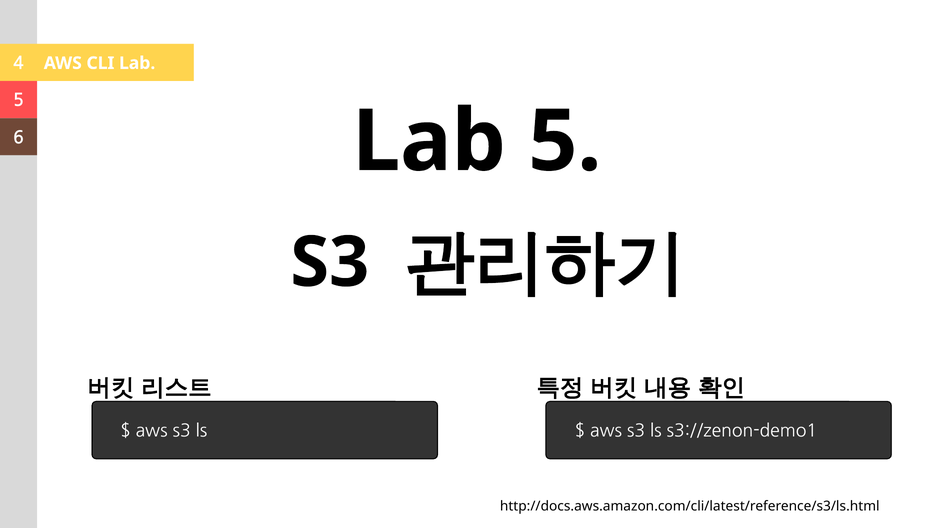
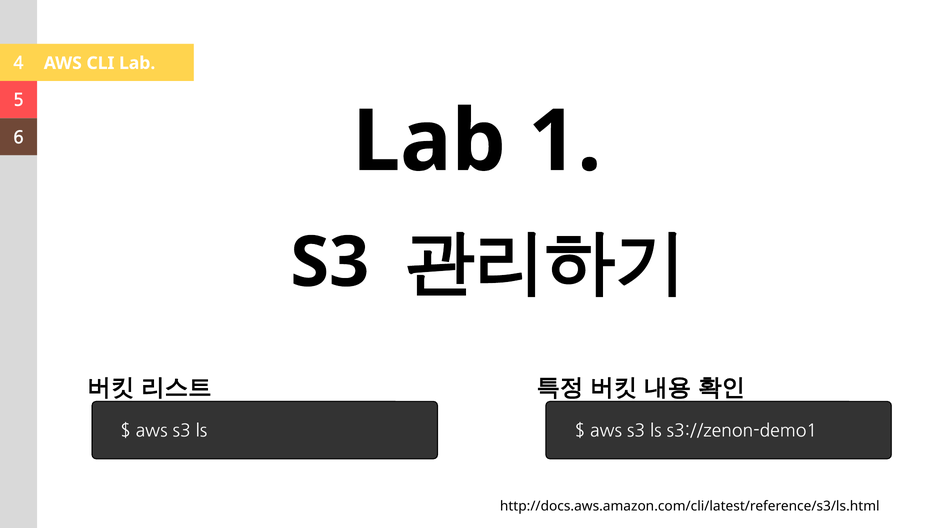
Lab 5: 5 -> 1 (565, 142)
